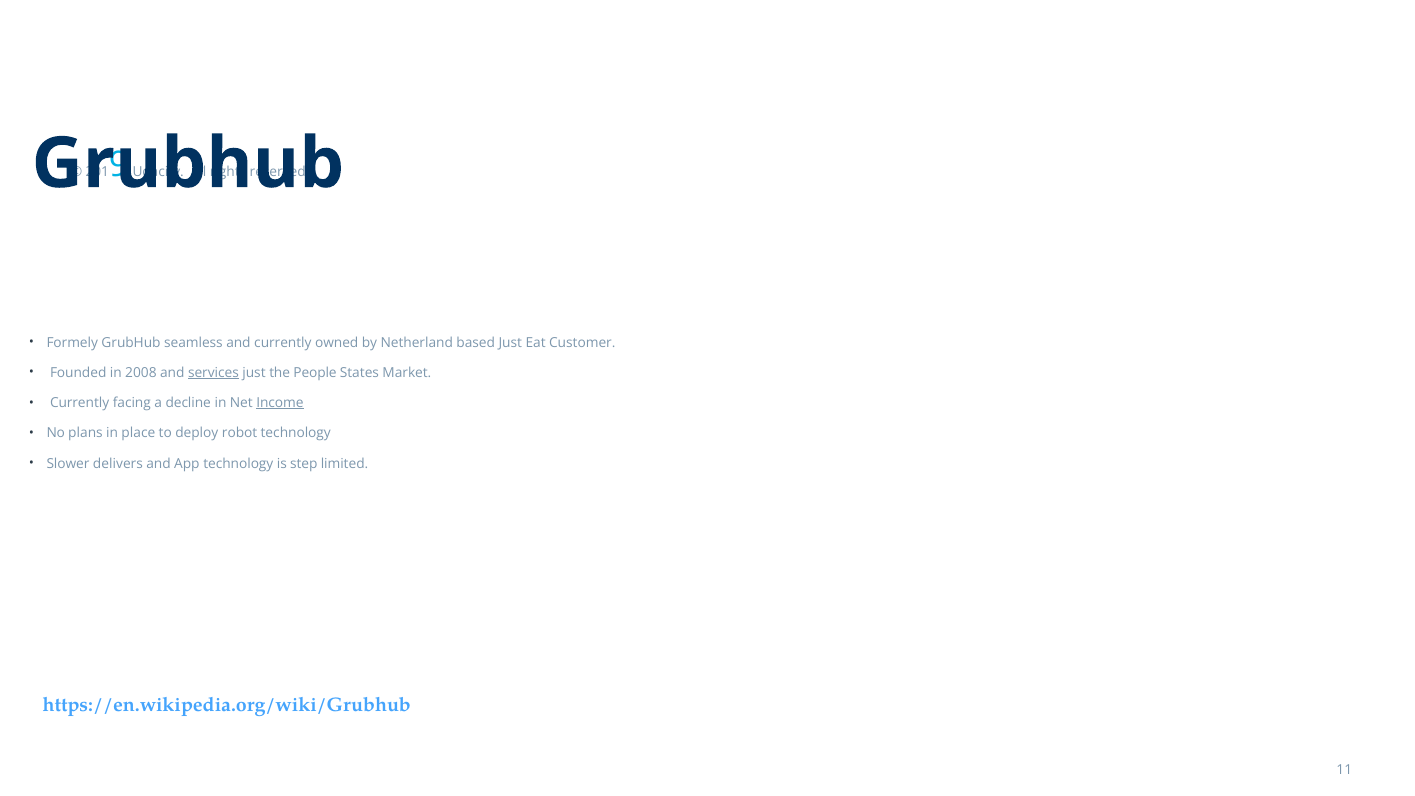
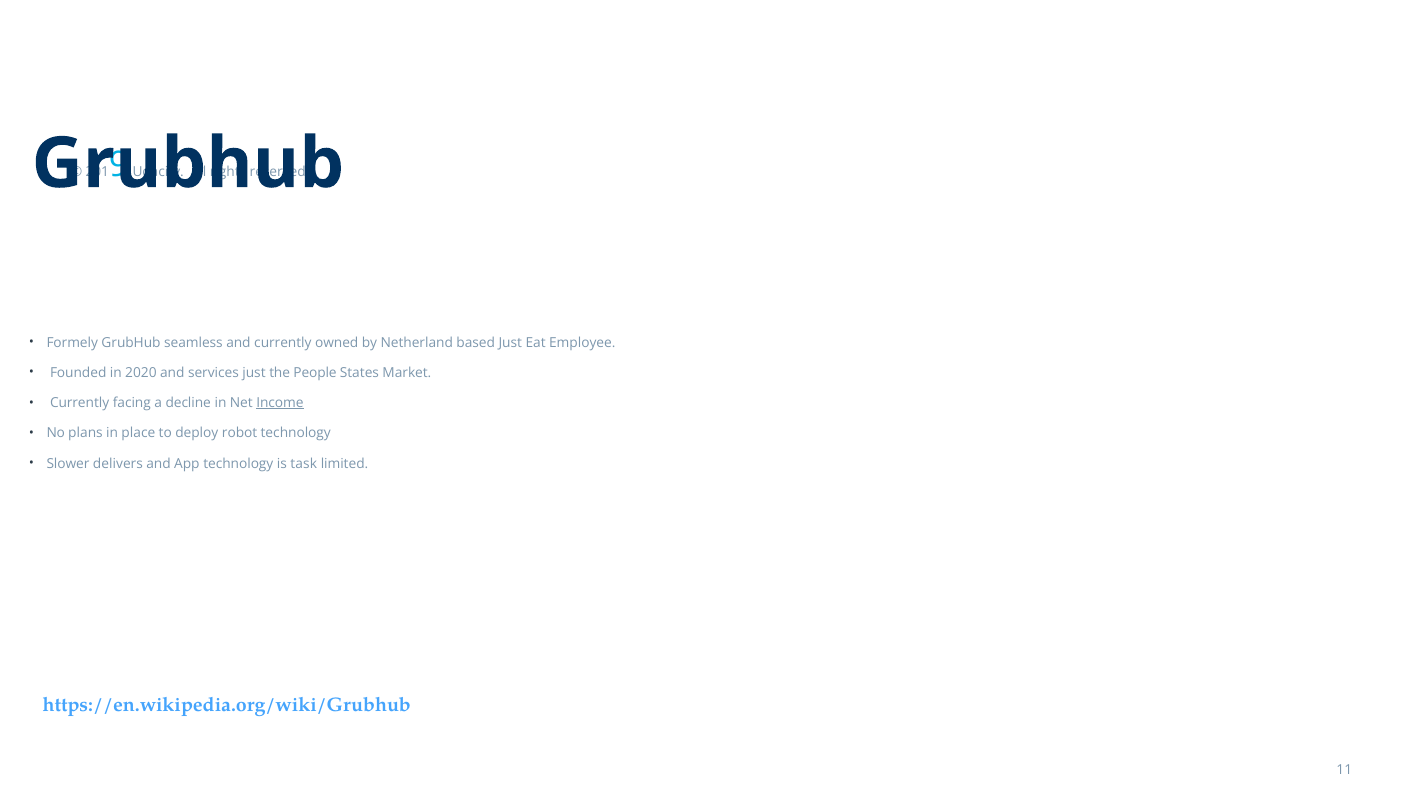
Customer: Customer -> Employee (582, 342)
2008: 2008 -> 2020 (141, 373)
services underline: present -> none (213, 373)
step: step -> task (304, 463)
